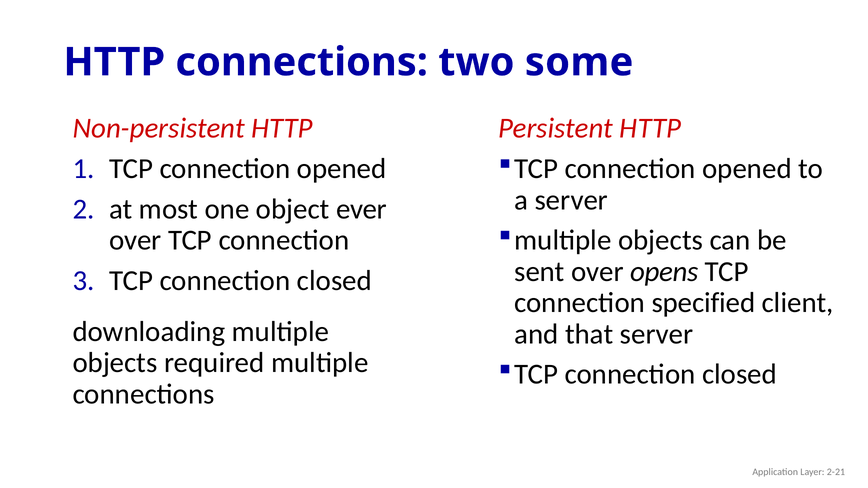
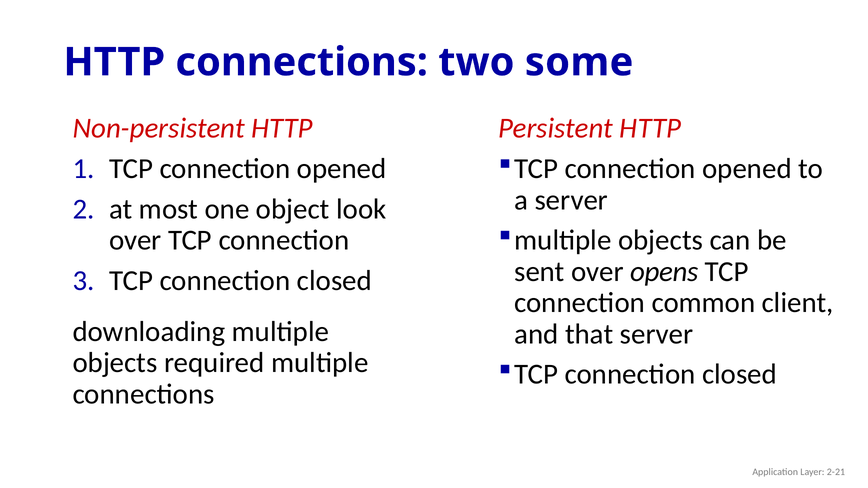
ever: ever -> look (361, 209)
specified: specified -> common (703, 303)
